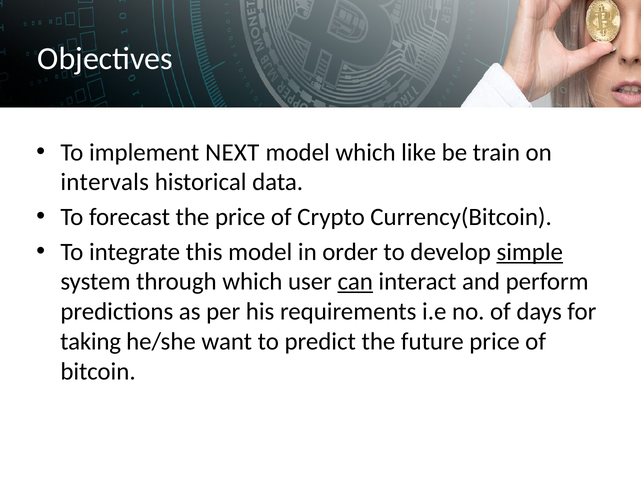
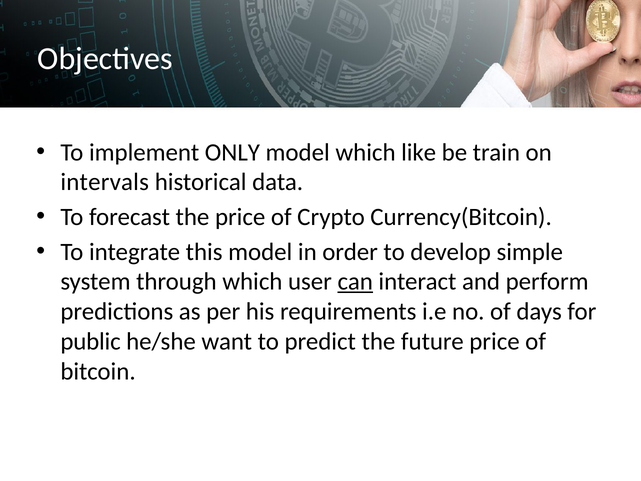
NEXT: NEXT -> ONLY (232, 152)
simple underline: present -> none (530, 252)
taking: taking -> public (91, 341)
